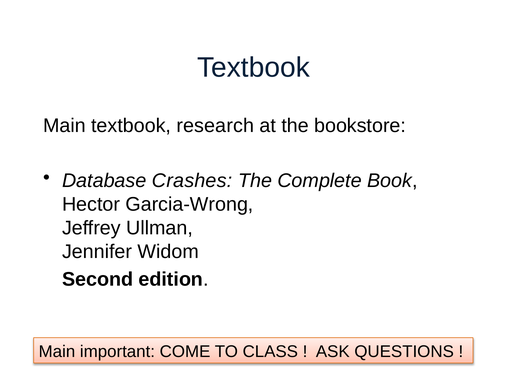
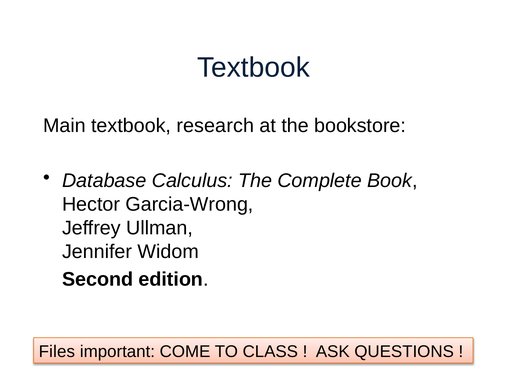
Crashes: Crashes -> Calculus (192, 181)
Main: Main -> Files (57, 352)
